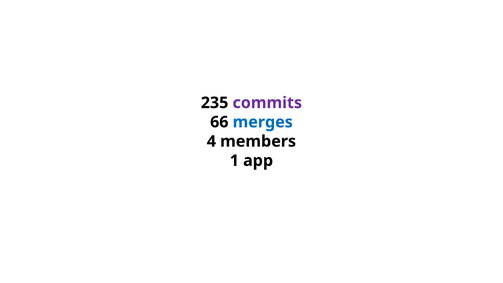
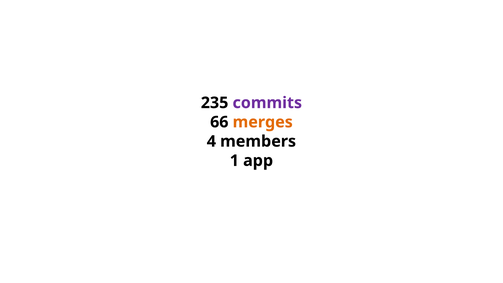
merges colour: blue -> orange (263, 122)
